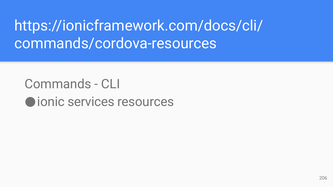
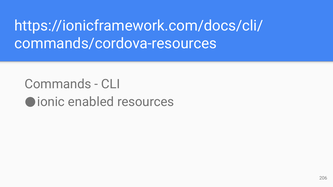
services: services -> enabled (91, 102)
